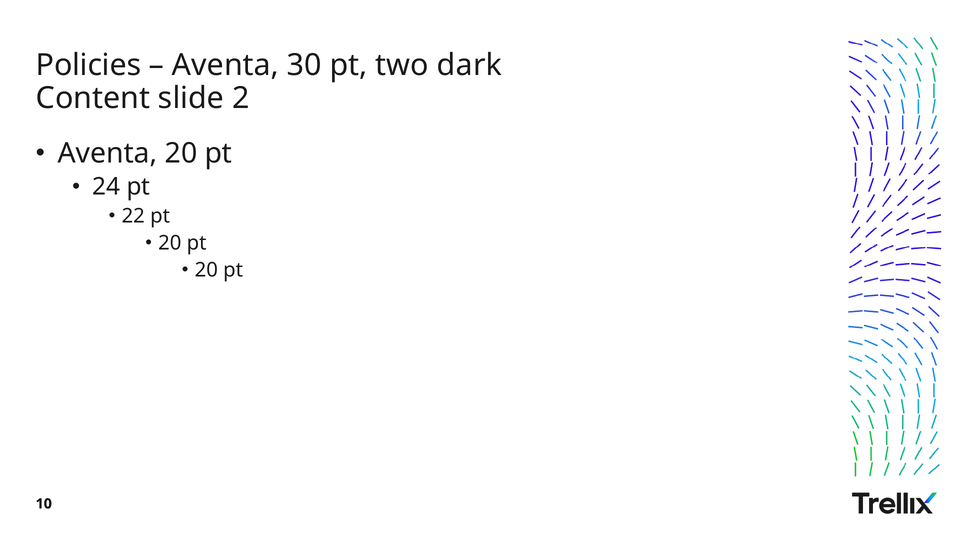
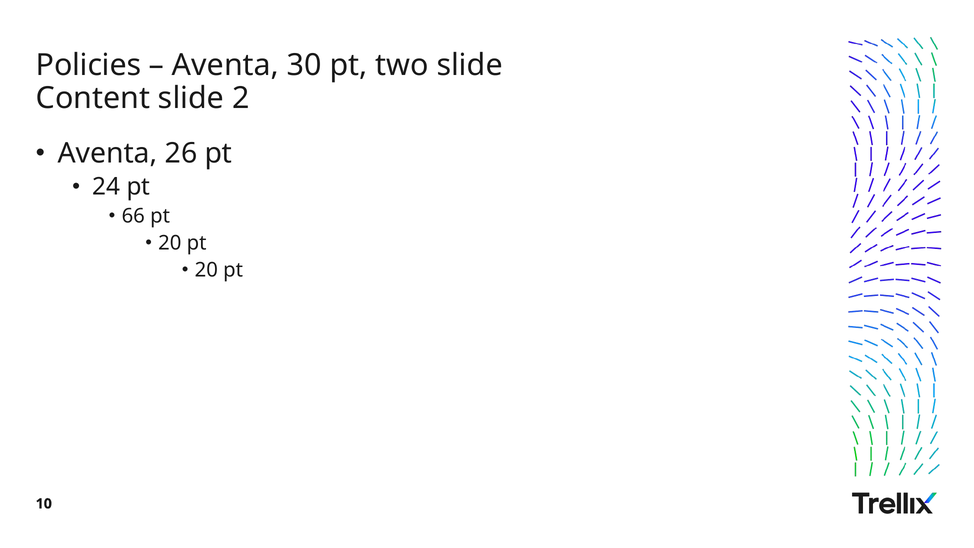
two dark: dark -> slide (470, 65)
Aventa 20: 20 -> 26 (181, 153)
22: 22 -> 66 (133, 216)
